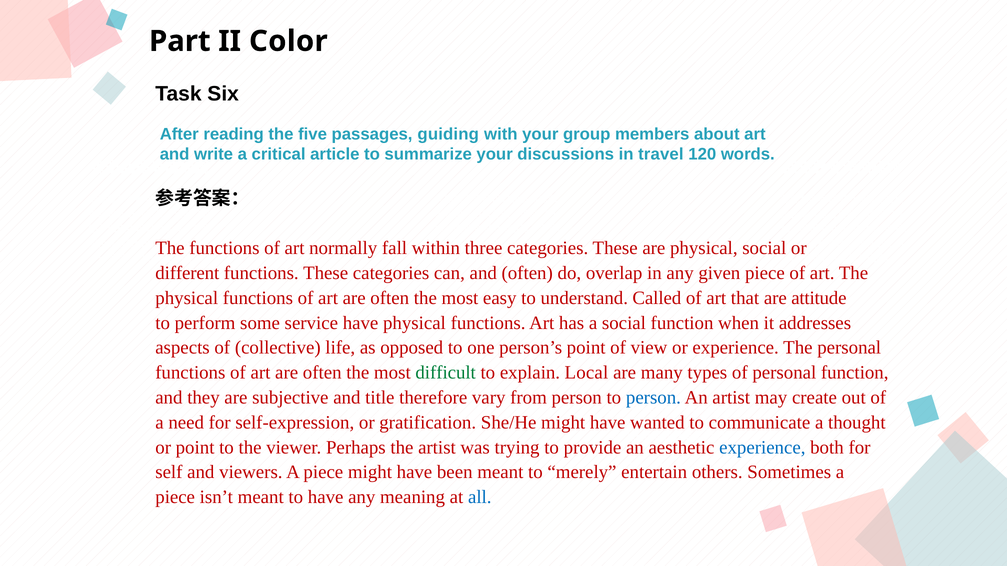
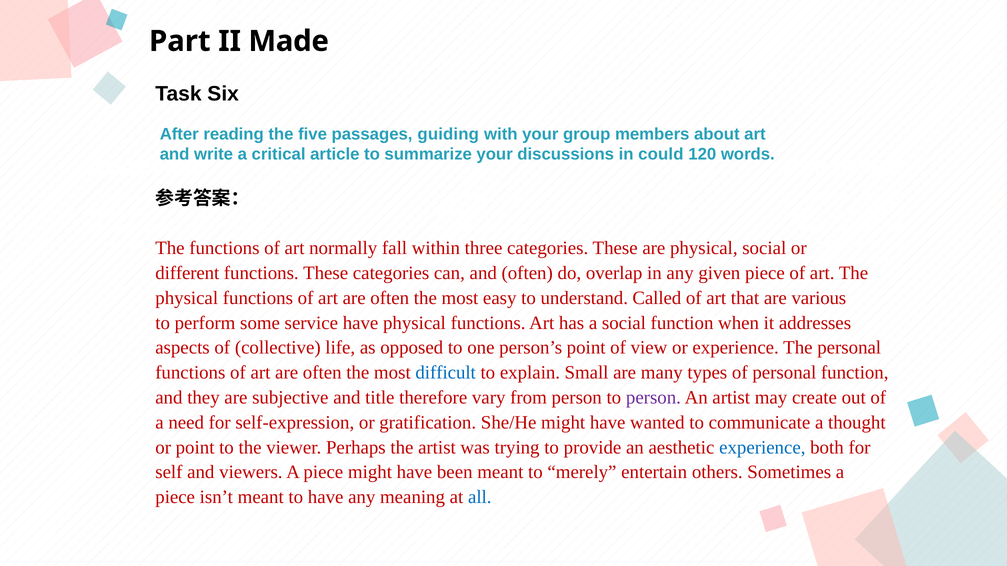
Color: Color -> Made (289, 41)
travel: travel -> could (661, 154)
attitude: attitude -> various (819, 298)
difficult colour: green -> blue (446, 373)
Local: Local -> Small (586, 373)
person colour: blue -> purple (653, 398)
